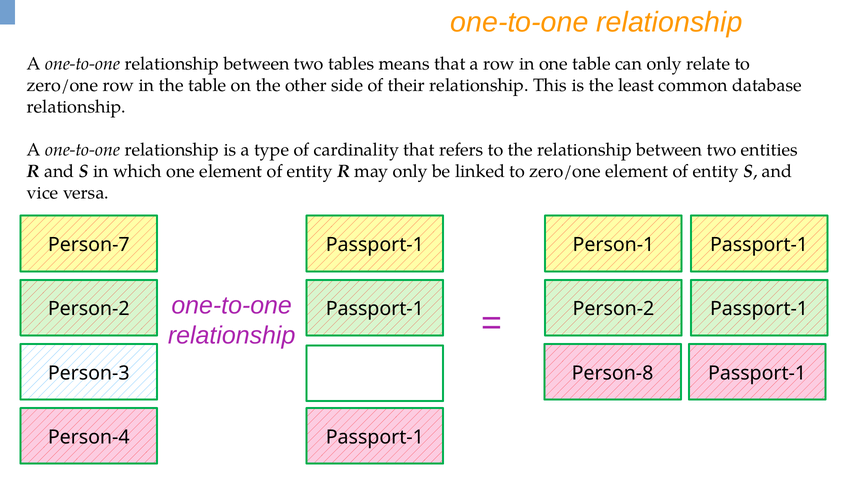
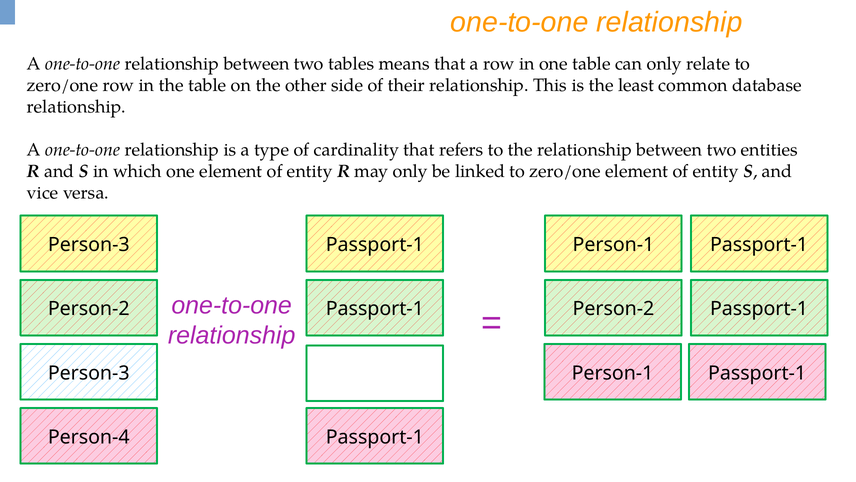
Person-7: Person-7 -> Person-3 (89, 245)
Person-8: Person-8 -> Person-1 (613, 373)
